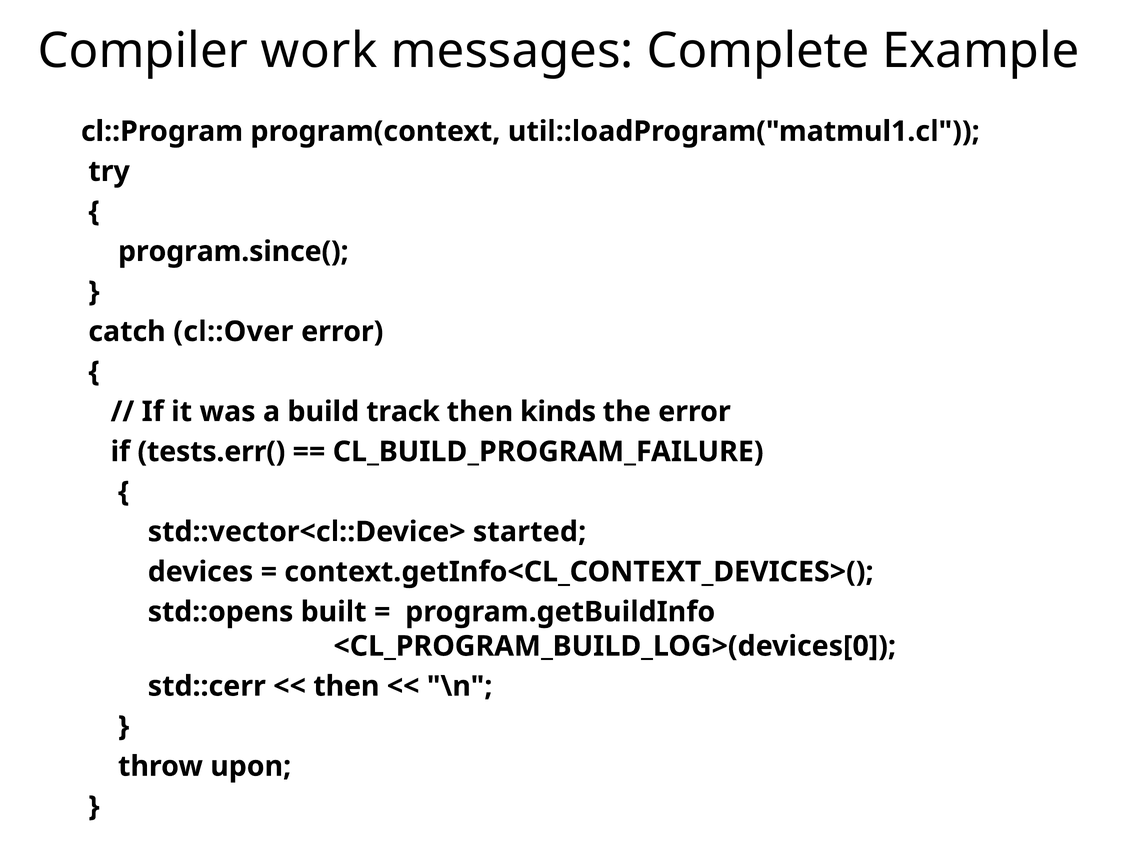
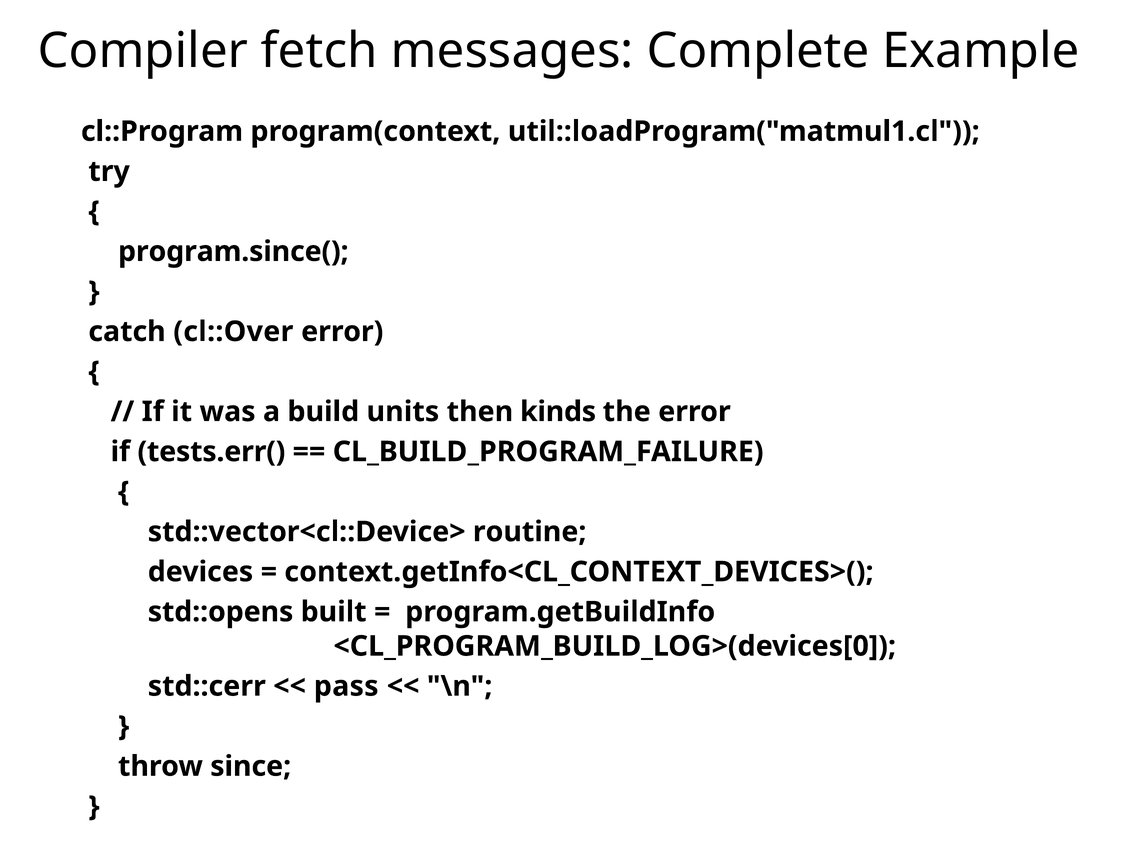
work: work -> fetch (319, 51)
track: track -> units (403, 411)
started: started -> routine (530, 531)
then: then -> pass (346, 686)
upon: upon -> since (251, 766)
